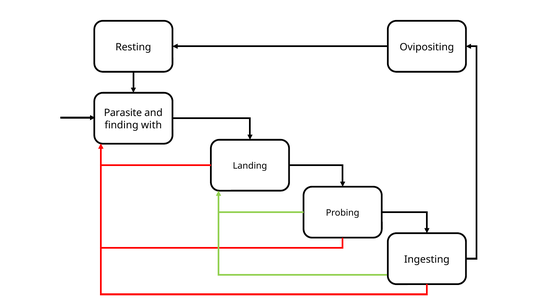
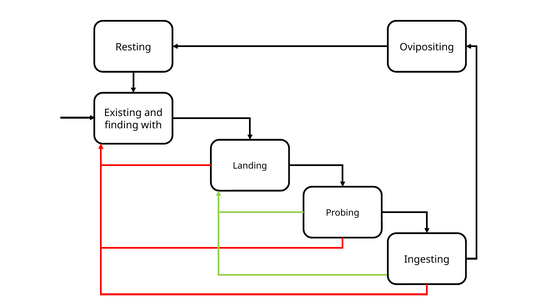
Parasite: Parasite -> Existing (123, 113)
